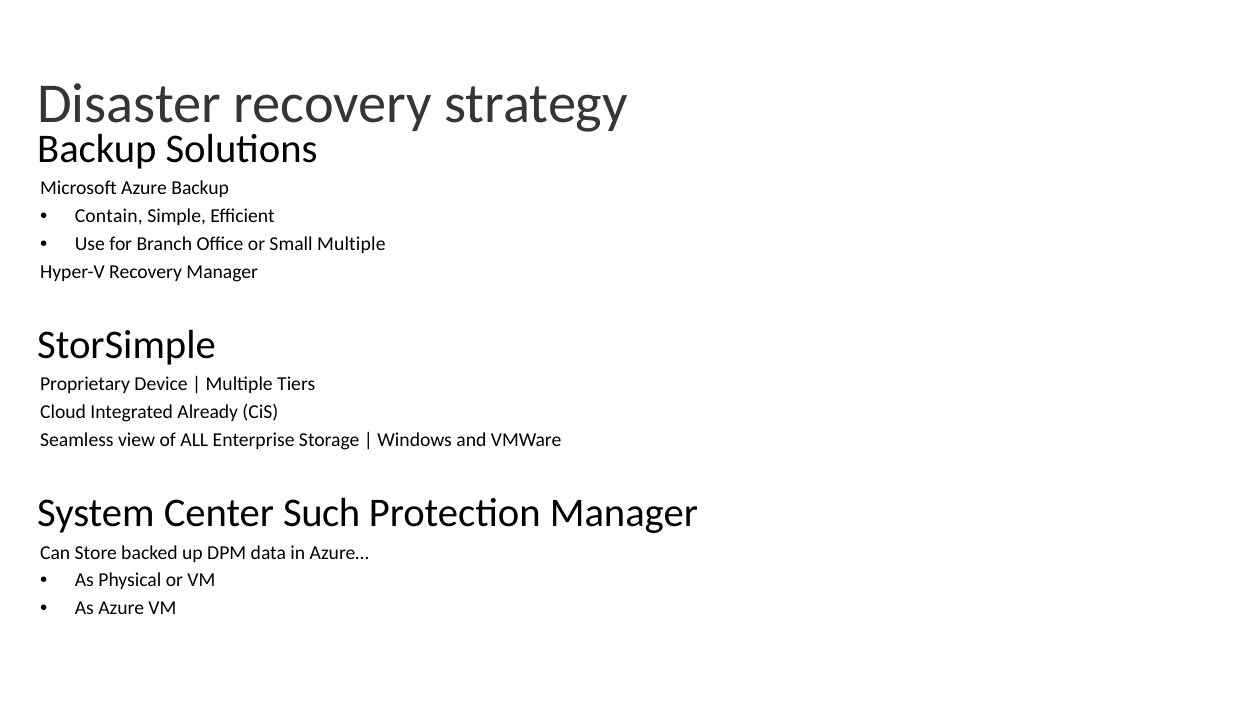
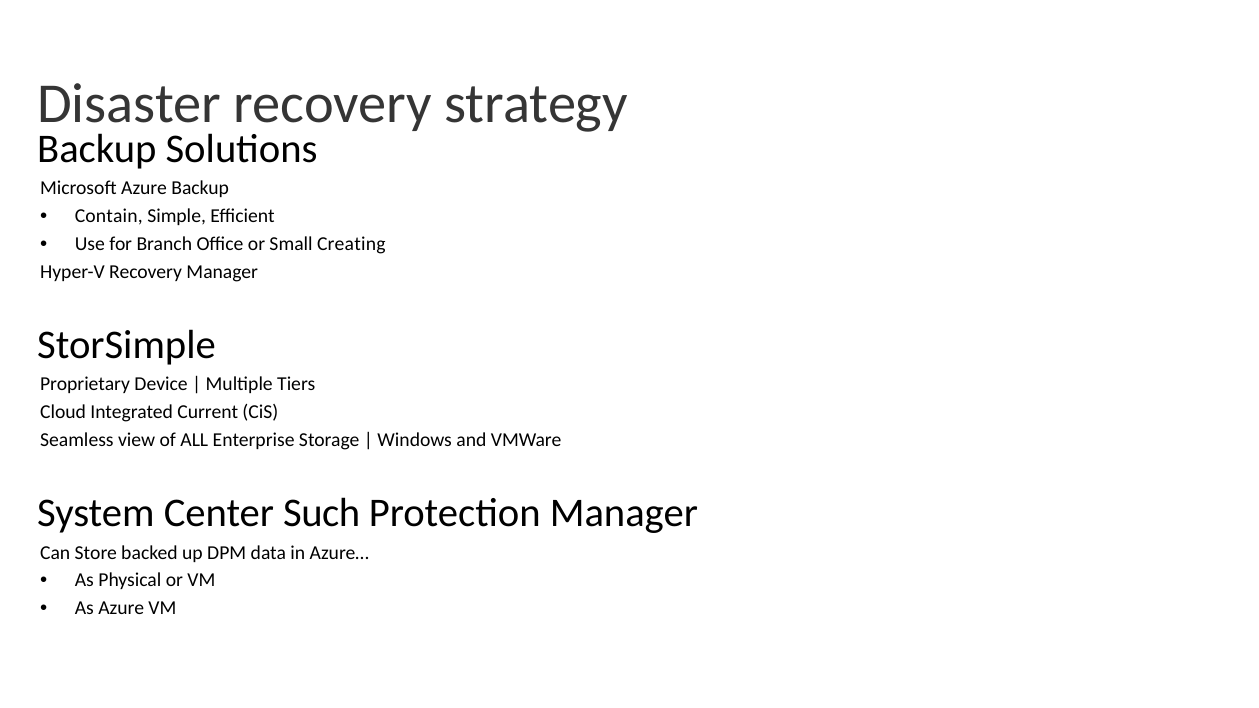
Small Multiple: Multiple -> Creating (351, 244)
Already: Already -> Current (208, 412)
